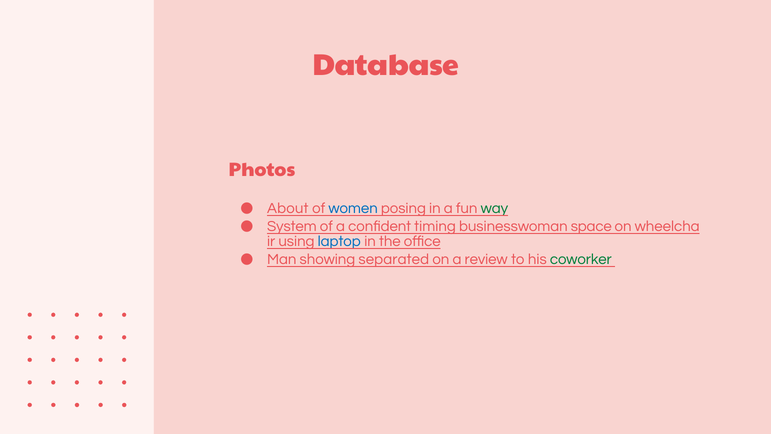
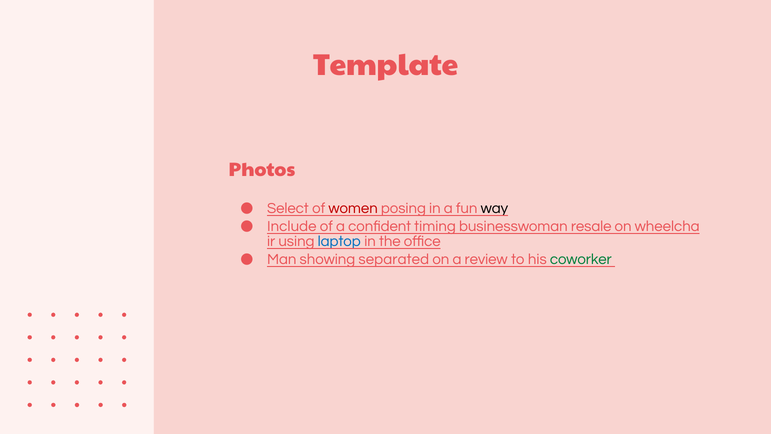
Database: Database -> Template (386, 65)
About: About -> Select (288, 208)
women colour: blue -> red (353, 208)
way colour: green -> black (494, 208)
System: System -> Include (292, 226)
space: space -> resale (591, 226)
